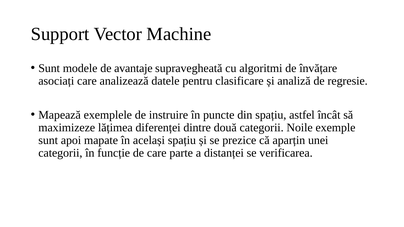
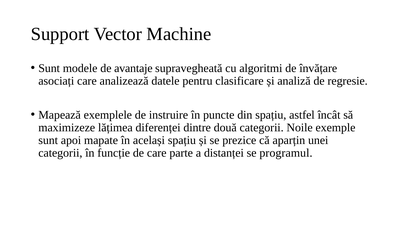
verificarea: verificarea -> programul (286, 153)
